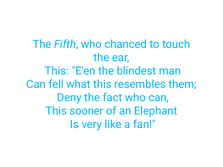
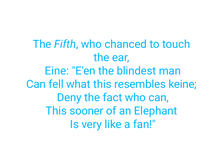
This: This -> Eine (57, 71)
them: them -> keine (183, 84)
